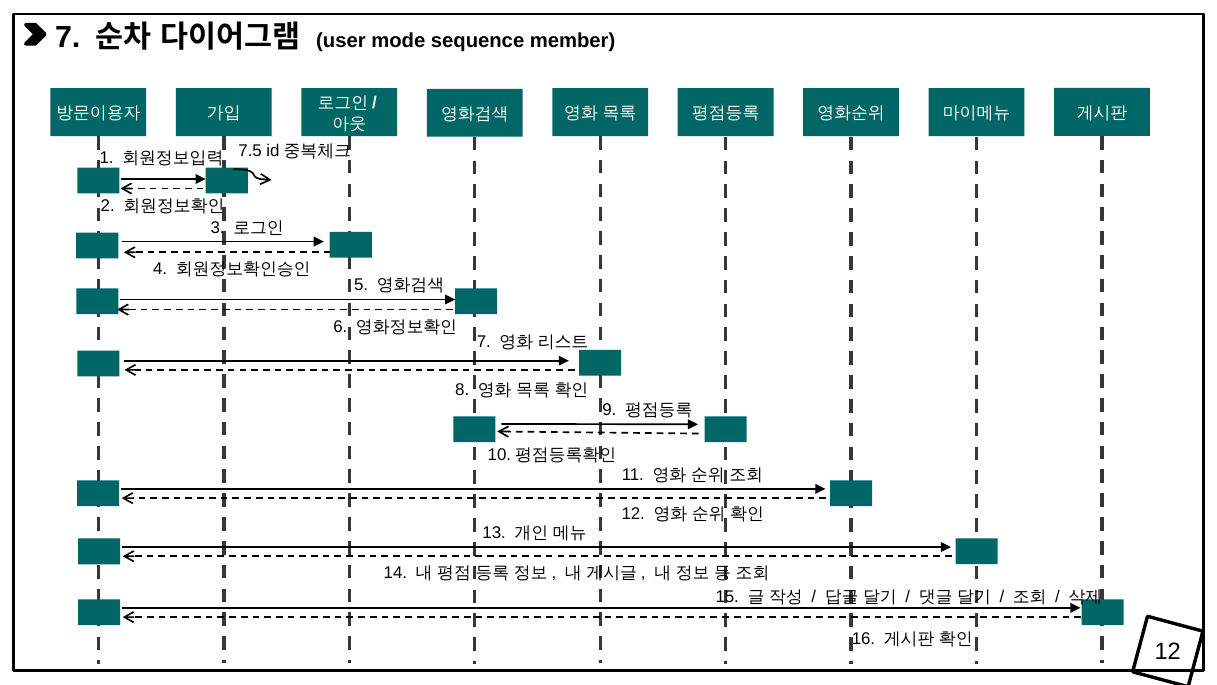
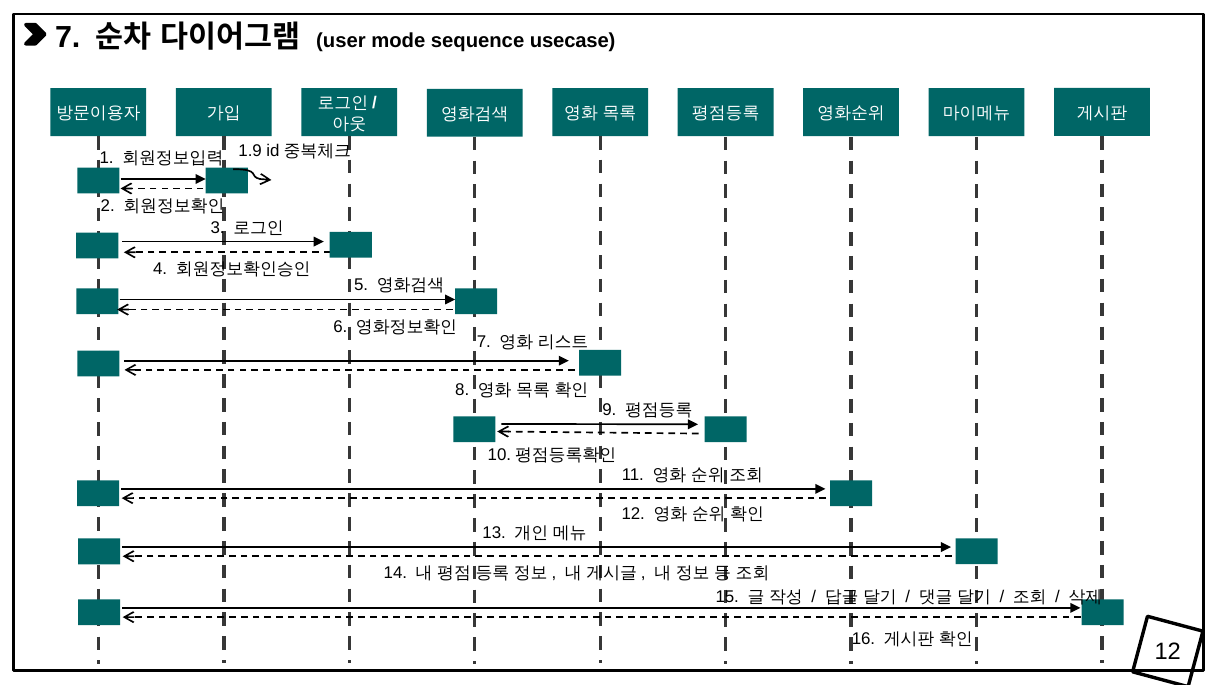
member: member -> usecase (573, 40)
7.5: 7.5 -> 1.9 (250, 151)
